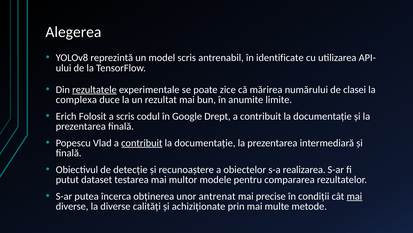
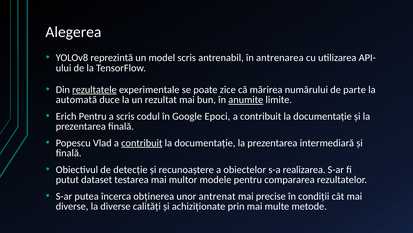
identificate: identificate -> antrenarea (280, 58)
clasei: clasei -> parte (355, 89)
complexa: complexa -> automată (76, 100)
anumite underline: none -> present (246, 100)
Erich Folosit: Folosit -> Pentru (93, 116)
Drept: Drept -> Epoci (217, 116)
mai underline: present -> none (354, 196)
